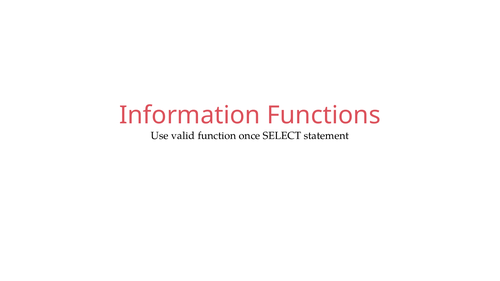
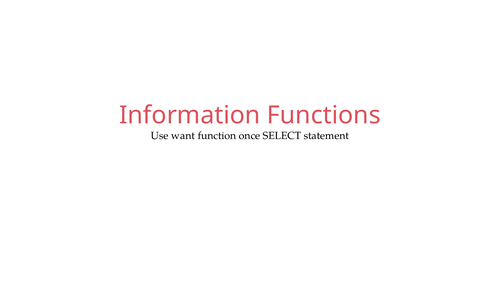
valid: valid -> want (183, 136)
